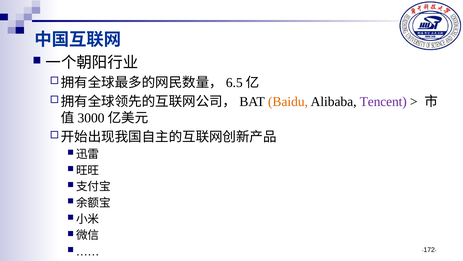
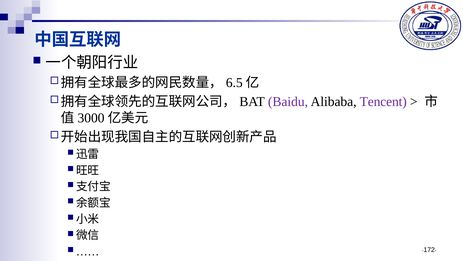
Baidu colour: orange -> purple (288, 102)
